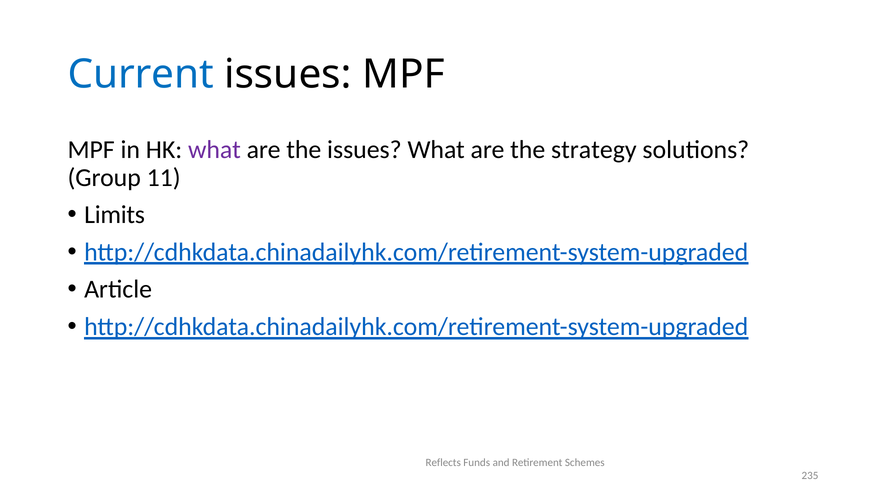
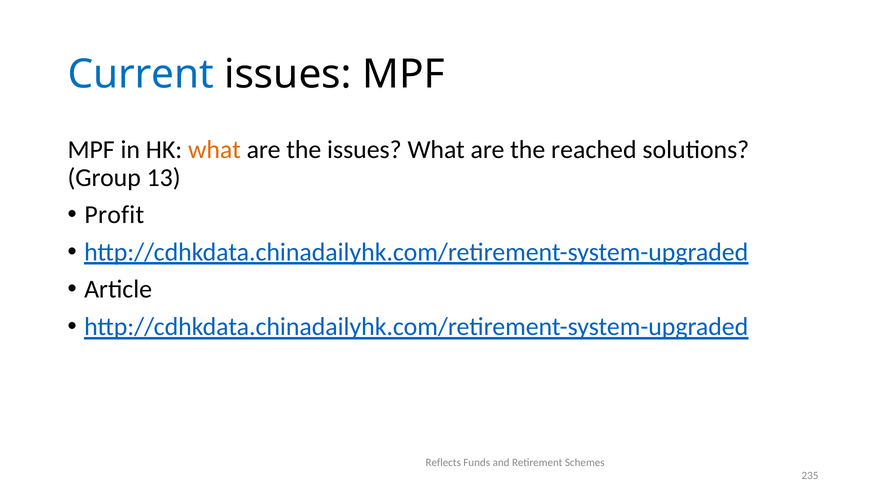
what colour: purple -> orange (214, 150)
strategy: strategy -> reached (594, 150)
11: 11 -> 13 (164, 178)
Limits: Limits -> Profit (114, 215)
